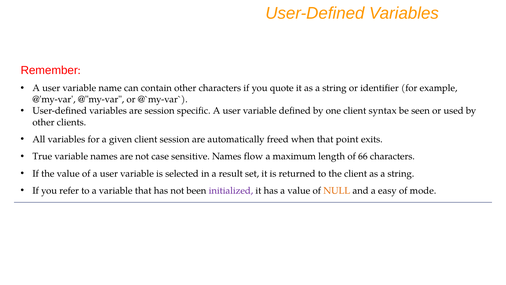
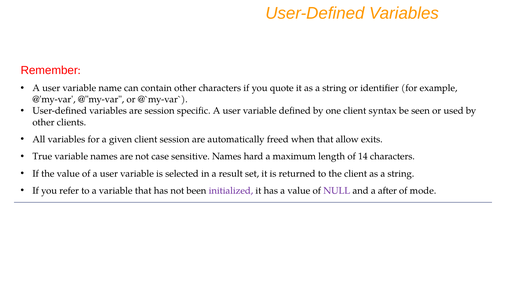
point: point -> allow (347, 139)
flow: flow -> hard (254, 156)
66: 66 -> 14 (363, 156)
NULL colour: orange -> purple (337, 190)
easy: easy -> after (387, 190)
